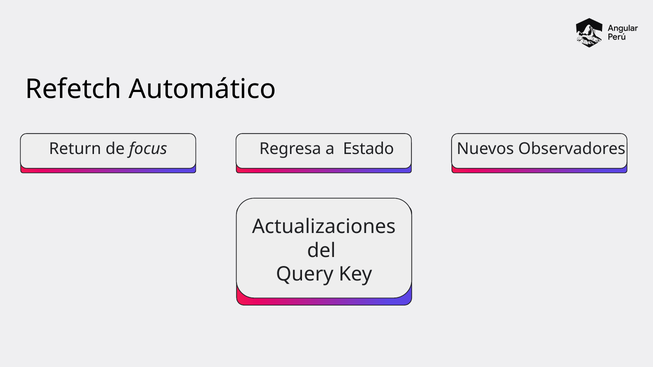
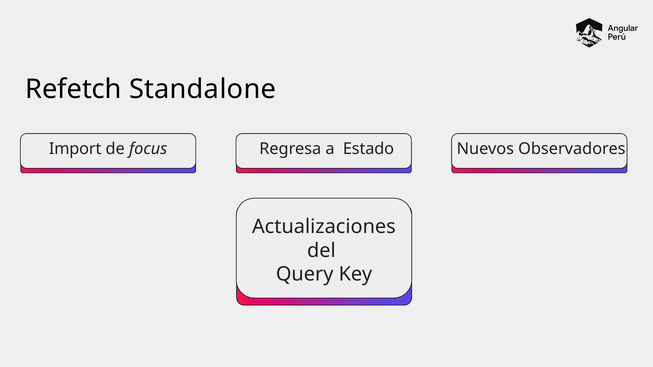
Automático: Automático -> Standalone (202, 89)
Return: Return -> Import (75, 149)
